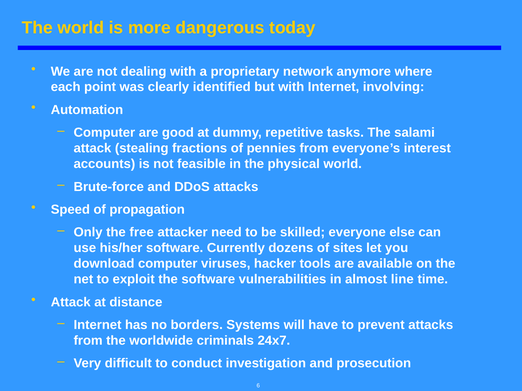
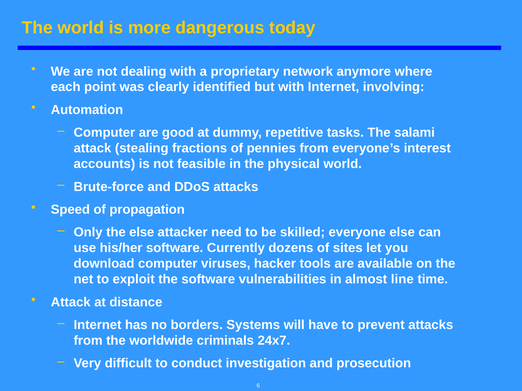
the free: free -> else (142, 233)
